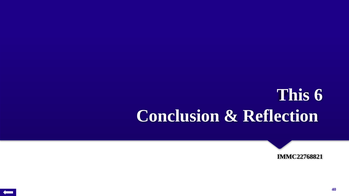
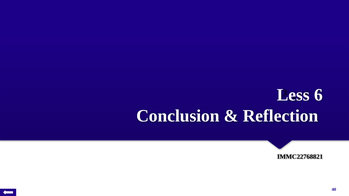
This: This -> Less (293, 95)
